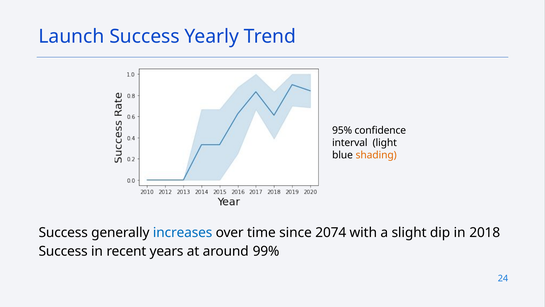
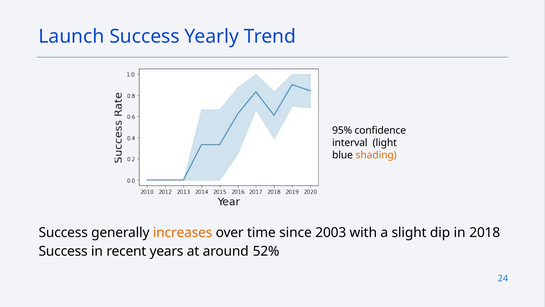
increases colour: blue -> orange (183, 232)
2074: 2074 -> 2003 (331, 232)
99%: 99% -> 52% (266, 251)
